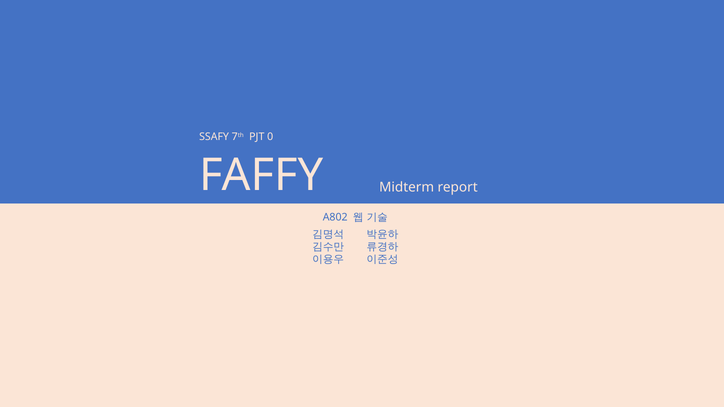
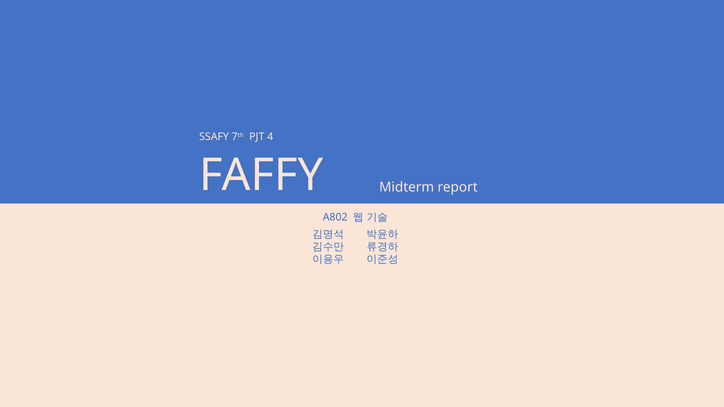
0: 0 -> 4 (270, 137)
